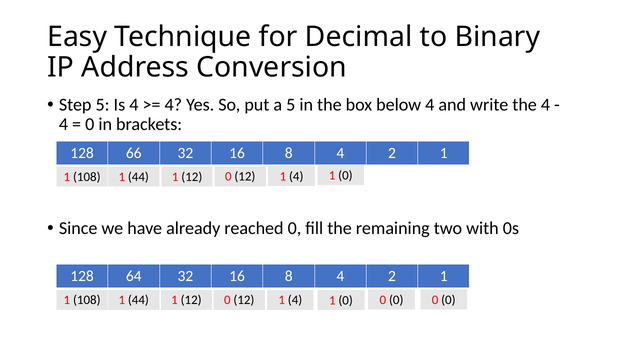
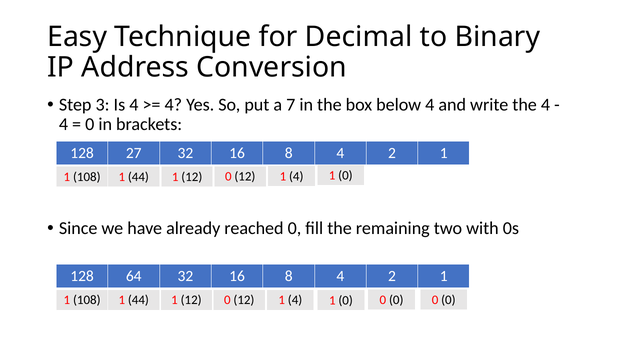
Step 5: 5 -> 3 (103, 105)
a 5: 5 -> 7 (291, 105)
66: 66 -> 27 (134, 153)
